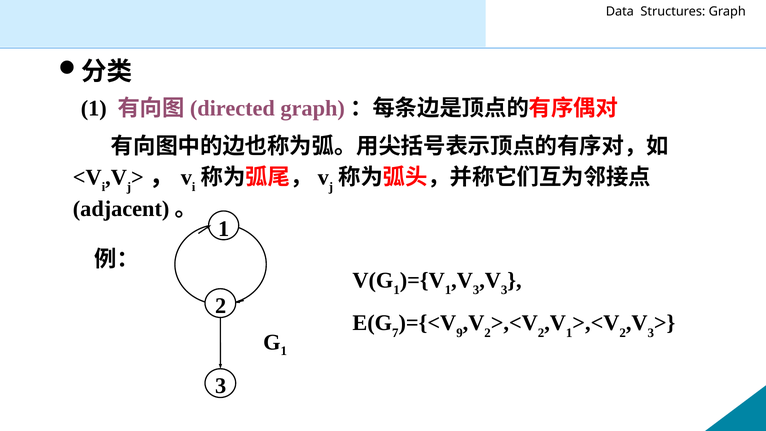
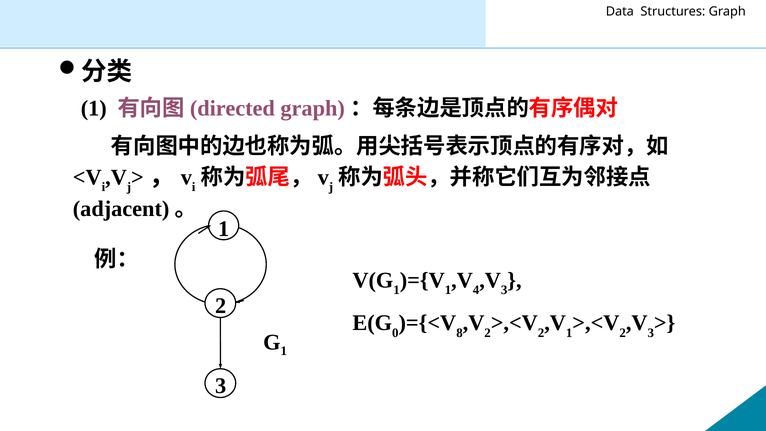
3: 3 -> 4 (476, 290)
7: 7 -> 0 (395, 333)
9: 9 -> 8 (460, 333)
